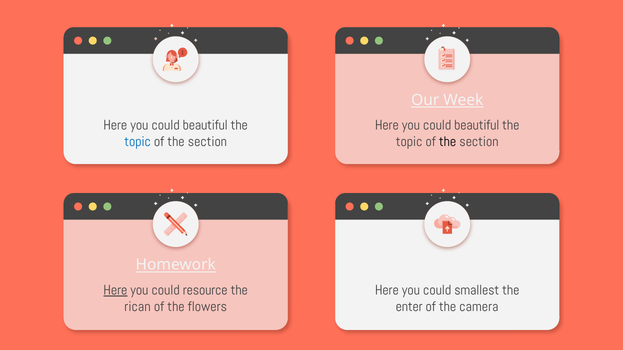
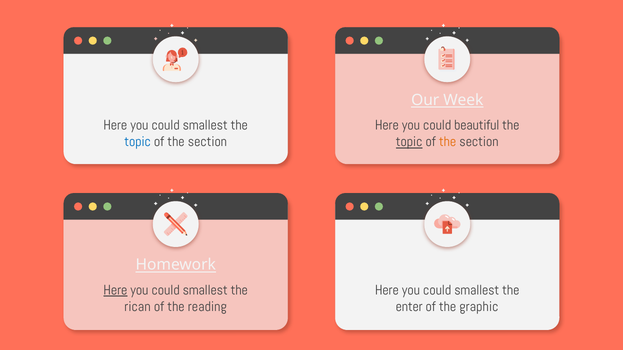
beautiful: beautiful -> smallest (205, 125)
topic underline: none -> present (409, 142)
the colour: black -> orange (448, 142)
resource: resource -> smallest (205, 290)
flowers: flowers -> reading (207, 307)
camera: camera -> graphic (479, 307)
